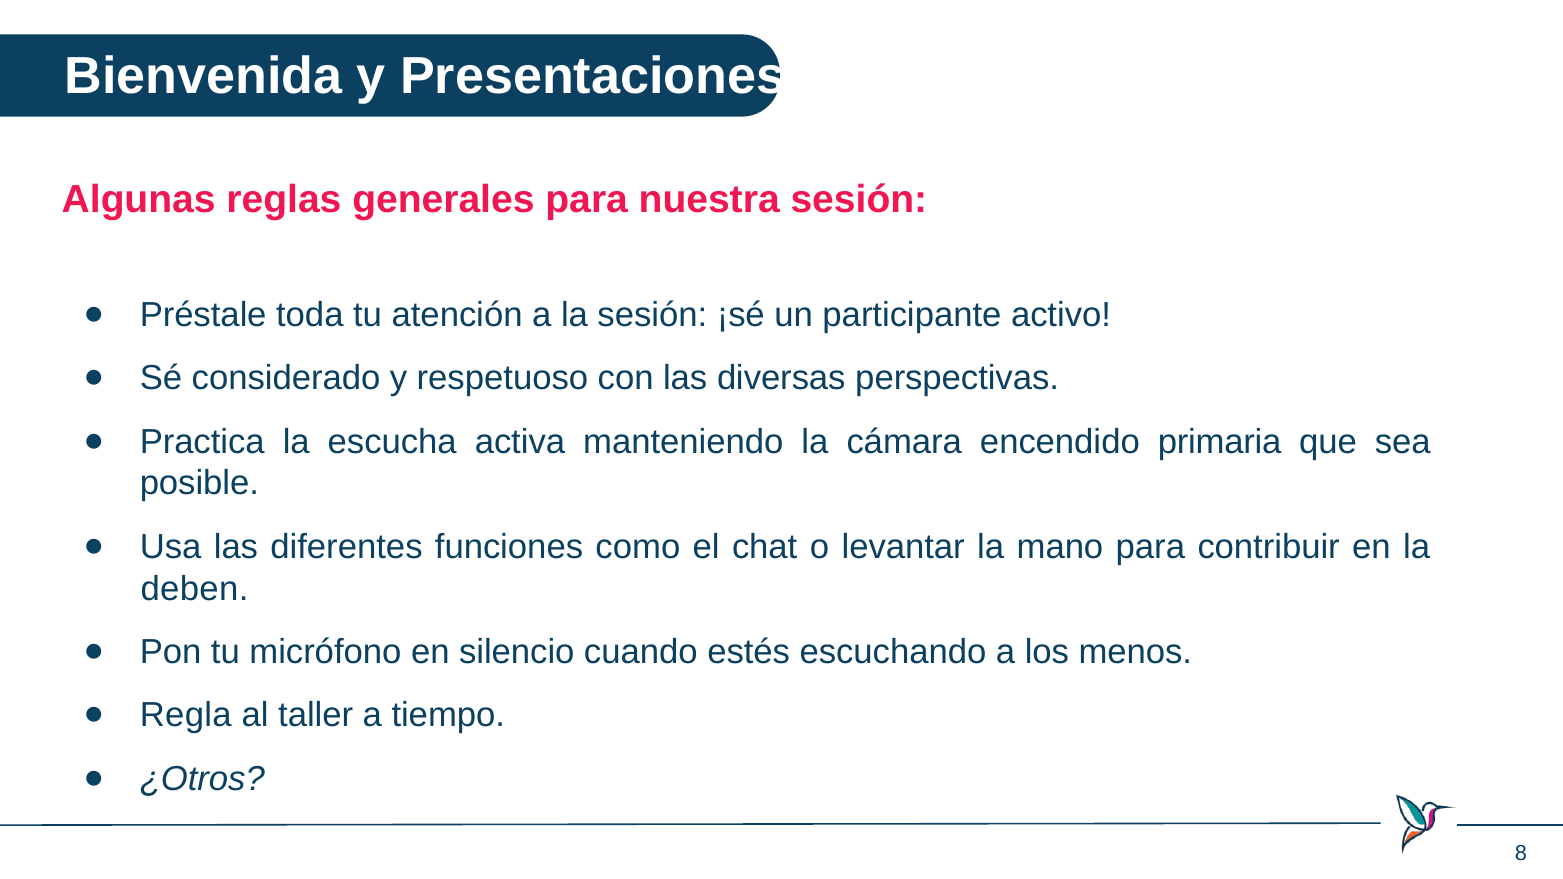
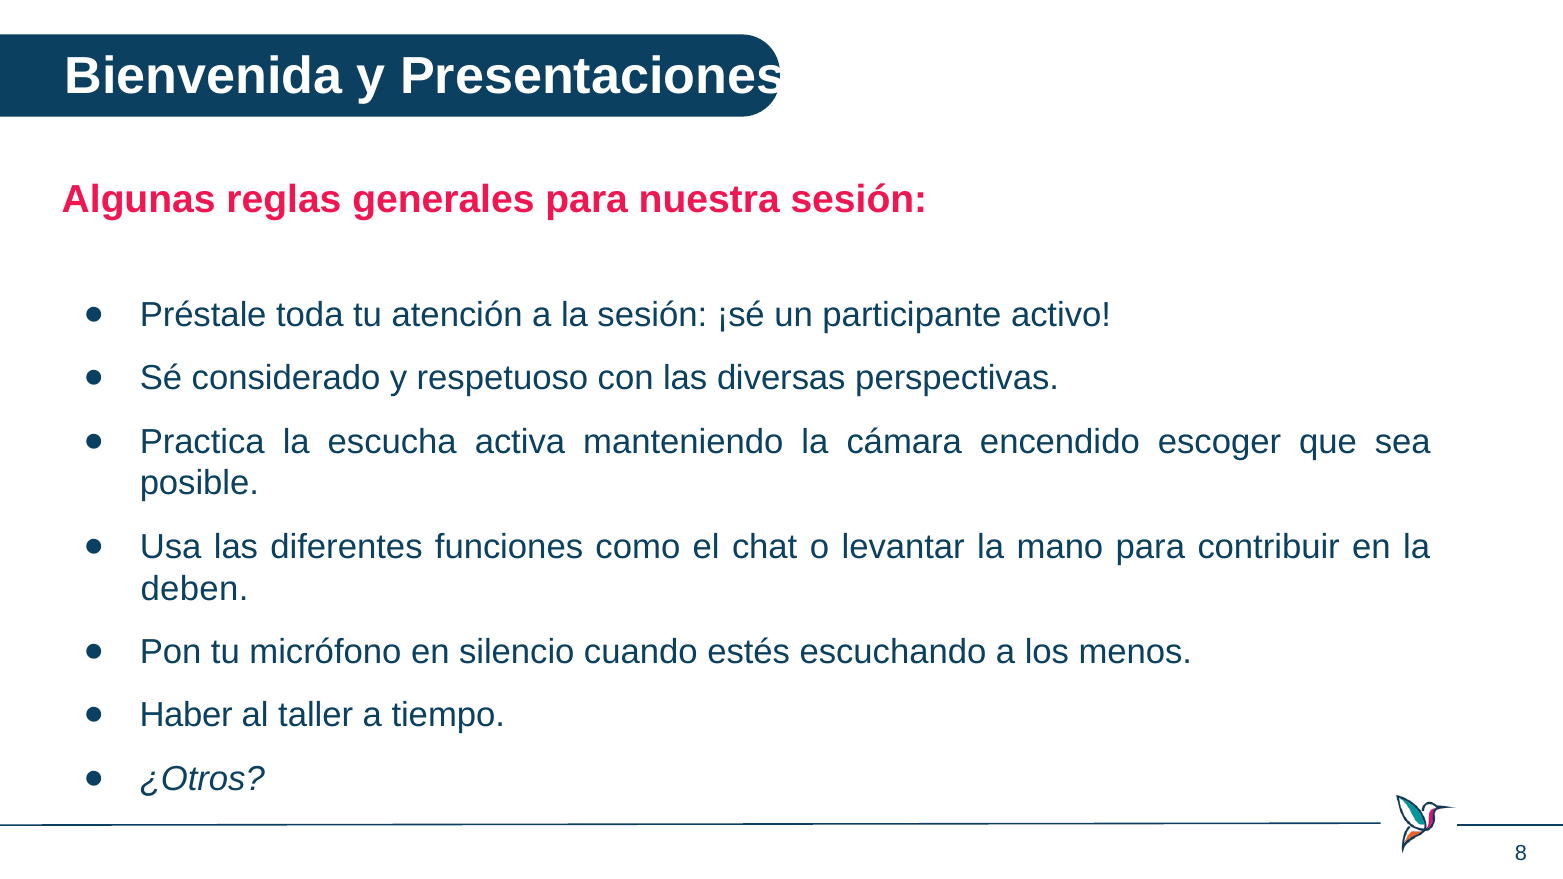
primaria: primaria -> escoger (1219, 442)
Regla: Regla -> Haber (186, 715)
